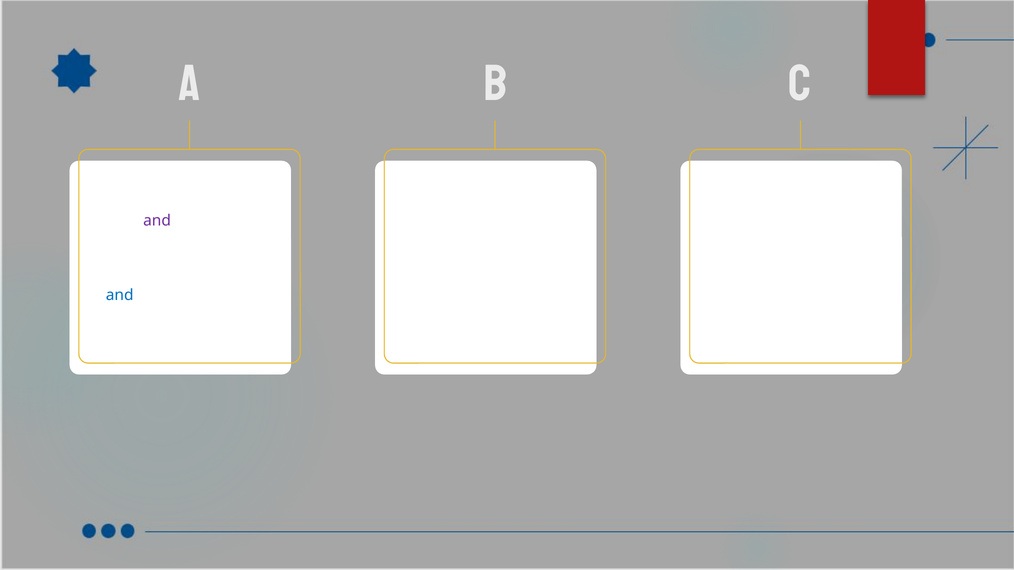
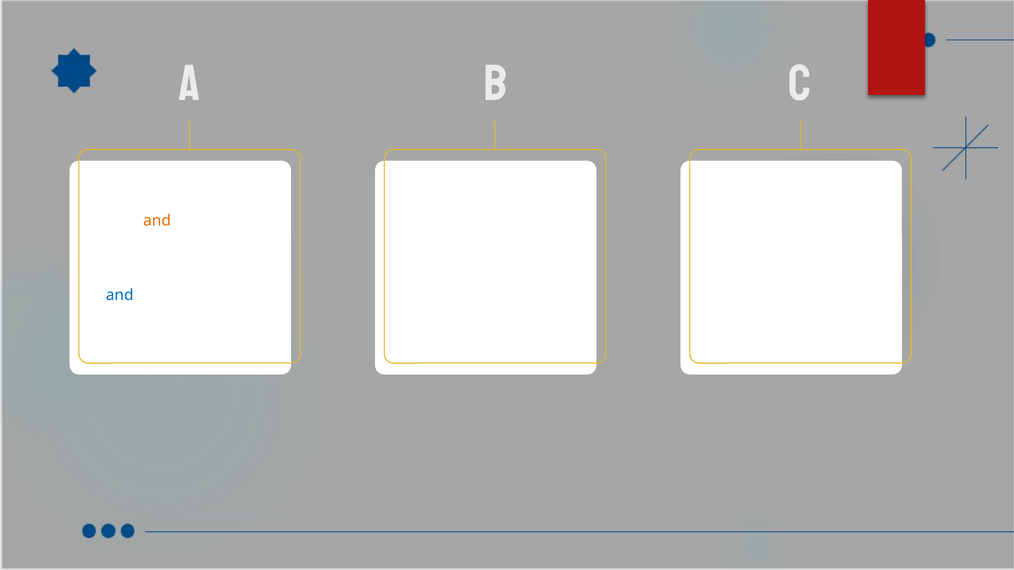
and colour: purple -> orange (157, 221)
